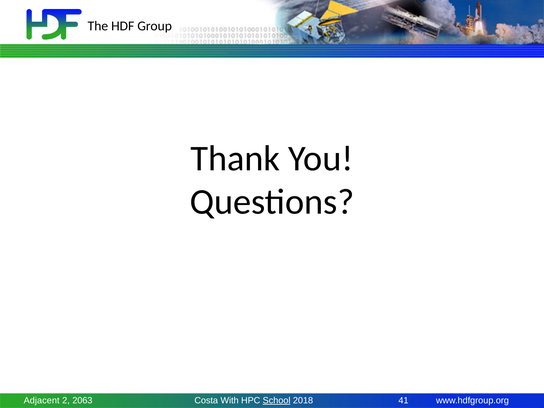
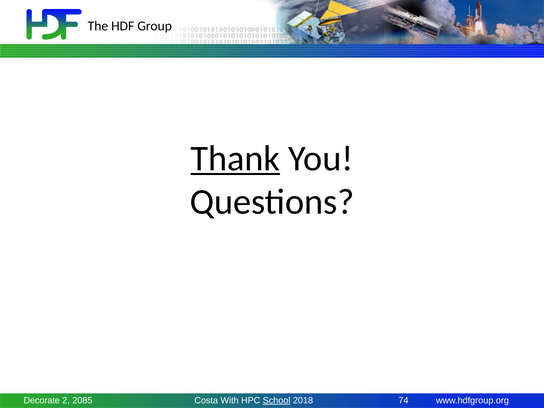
Thank underline: none -> present (235, 158)
Adjacent: Adjacent -> Decorate (42, 400)
2063: 2063 -> 2085 (82, 400)
41: 41 -> 74 (403, 400)
